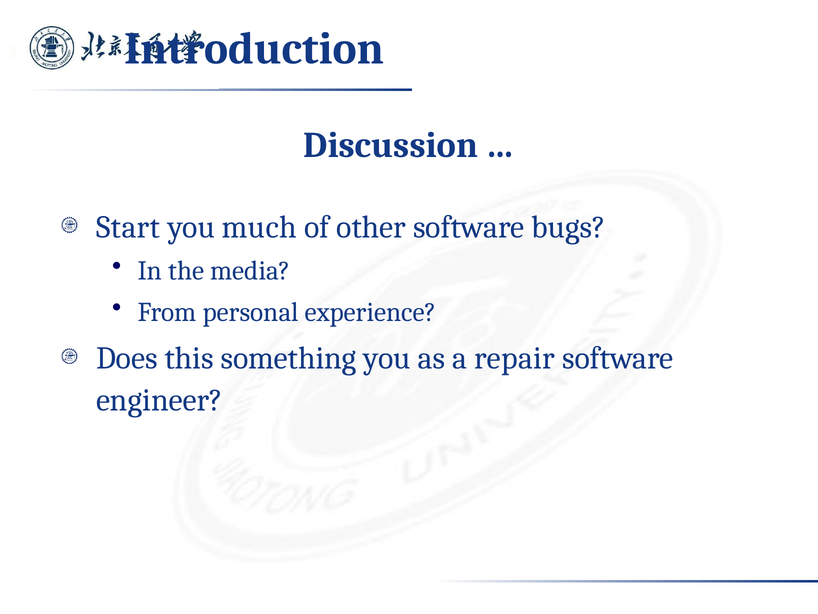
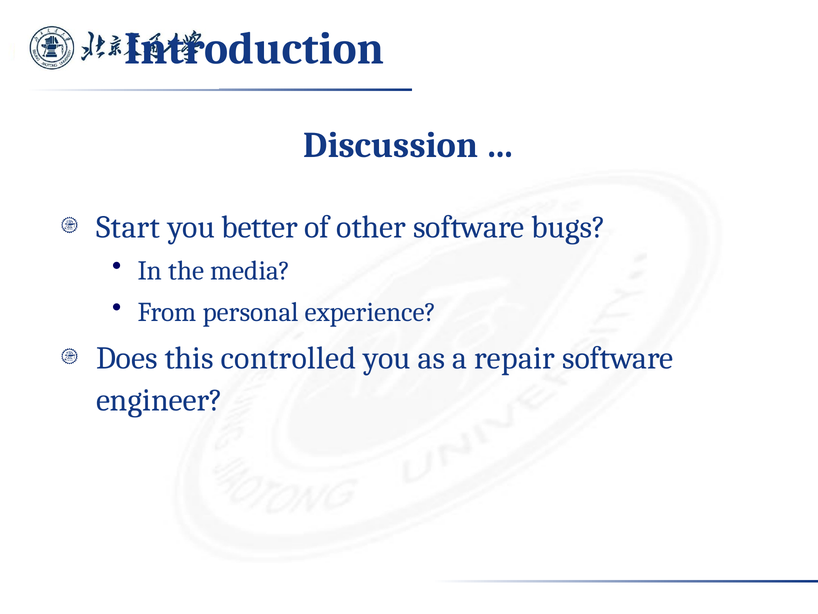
much: much -> better (260, 227)
something: something -> controlled (288, 358)
